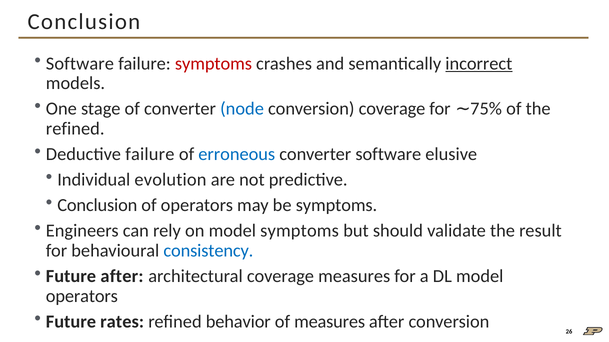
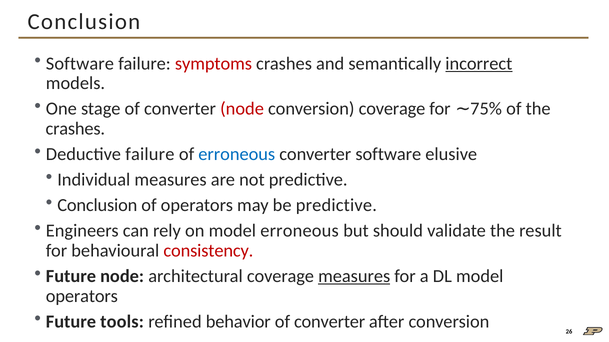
node colour: blue -> red (242, 109)
refined: refined -> crashes (75, 129)
Individual evolution: evolution -> measures (171, 180)
be symptoms: symptoms -> predictive (336, 206)
model symptoms: symptoms -> erroneous (300, 231)
consistency colour: blue -> red (208, 251)
Future after: after -> node (122, 277)
measures underline: none -> present (354, 277)
rates: rates -> tools (122, 322)
measures: measures -> converter (330, 322)
